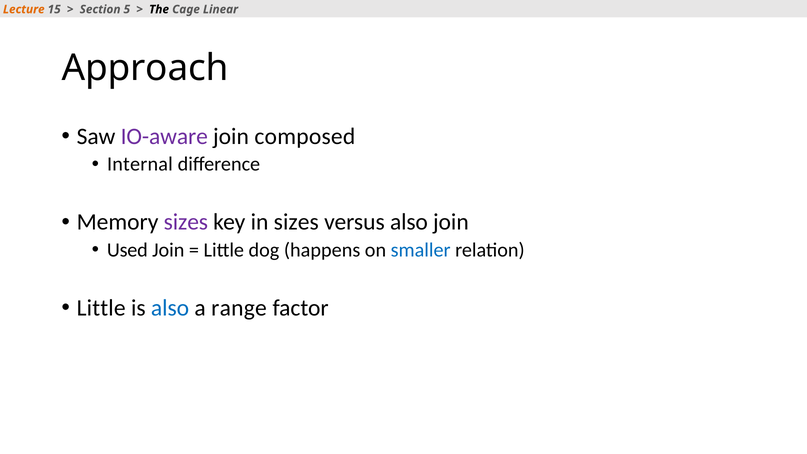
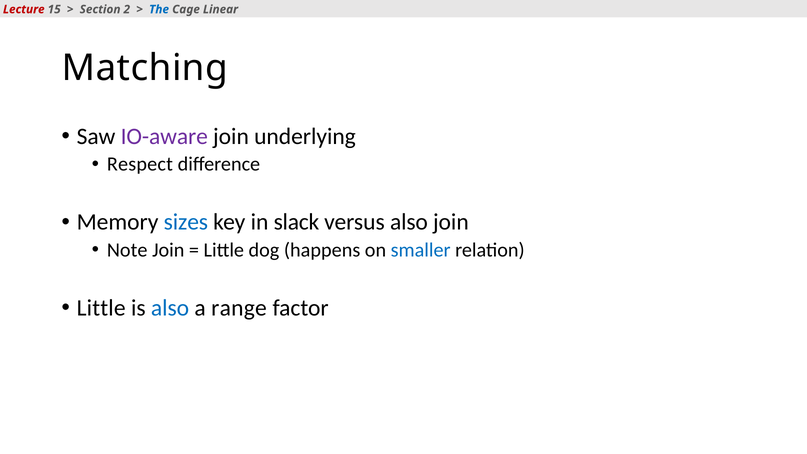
Lecture colour: orange -> red (24, 9)
5: 5 -> 2 (127, 9)
The colour: black -> blue (159, 9)
Approach: Approach -> Matching (145, 68)
composed: composed -> underlying (305, 136)
Internal: Internal -> Respect (140, 164)
sizes colour: purple -> blue (186, 222)
in sizes: sizes -> slack (296, 222)
Used: Used -> Note (127, 250)
